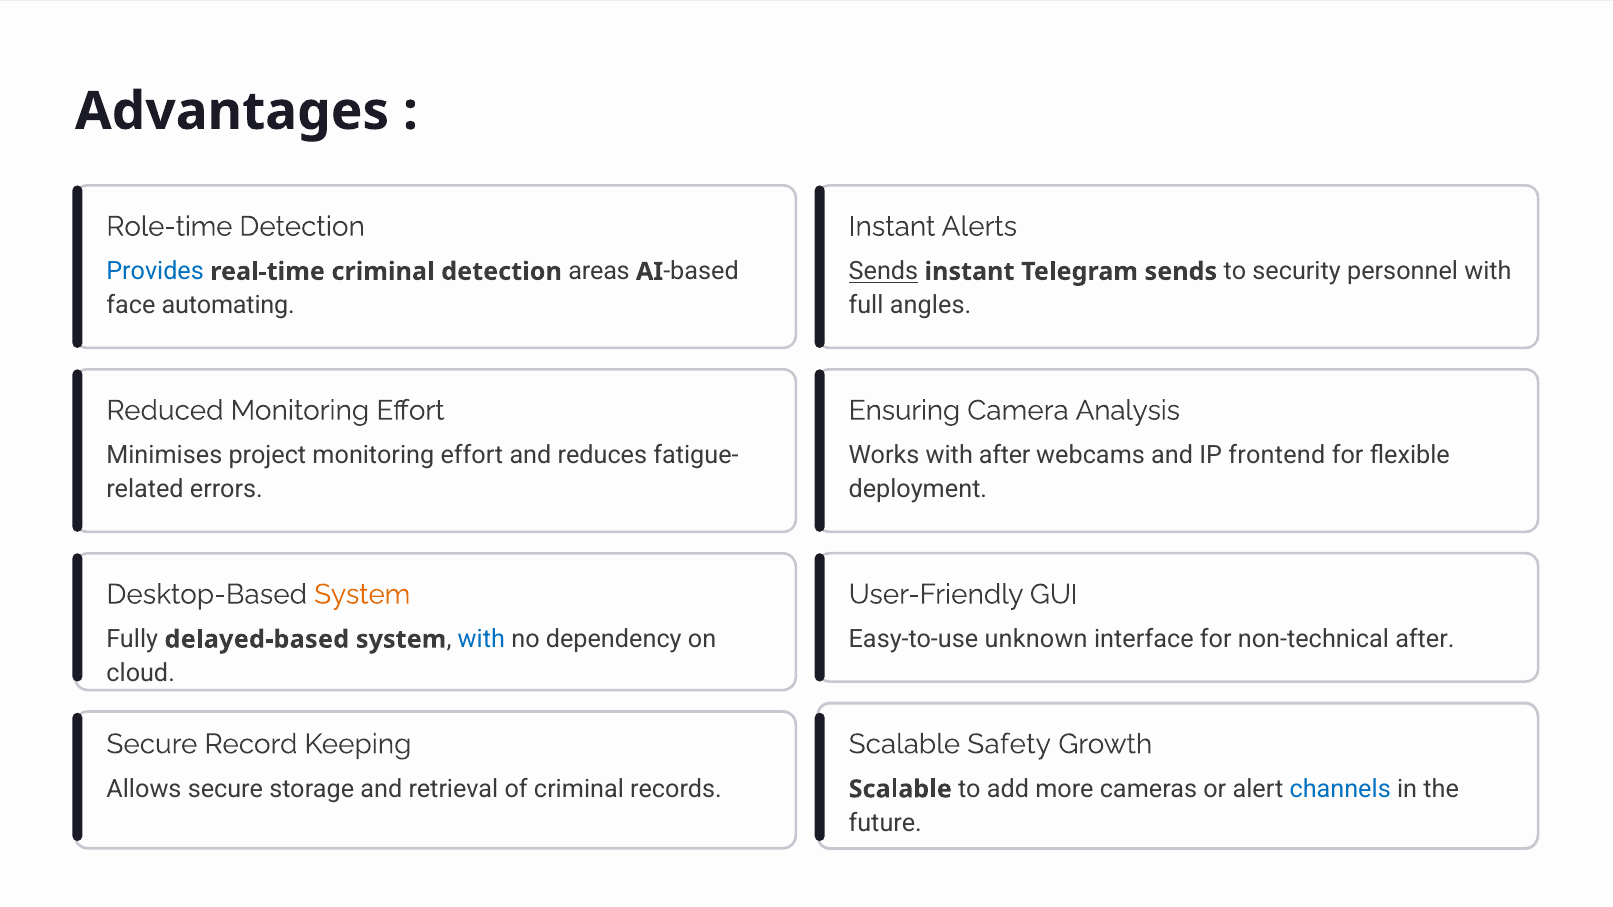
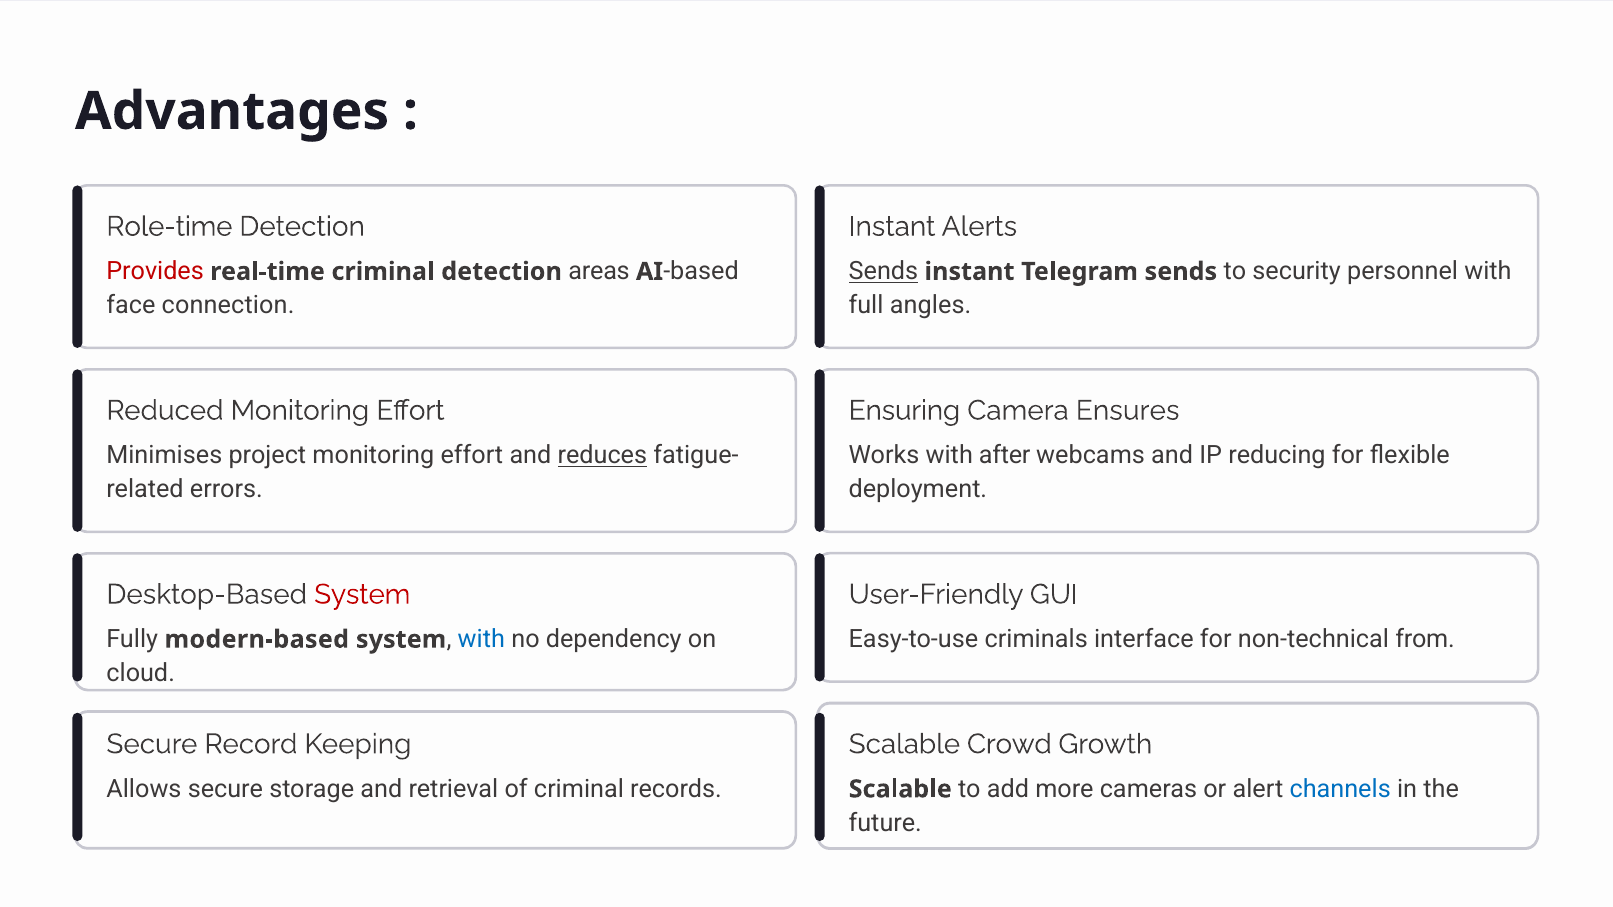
Provides colour: blue -> red (155, 272)
automating: automating -> connection (228, 305)
Analysis: Analysis -> Ensures (1128, 411)
reduces underline: none -> present (602, 456)
frontend: frontend -> reducing (1277, 456)
System colour: orange -> red (362, 595)
delayed-based: delayed-based -> modern-based (257, 640)
unknown: unknown -> criminals (1036, 640)
non-technical after: after -> from (1425, 640)
Safety: Safety -> Crowd (1009, 744)
